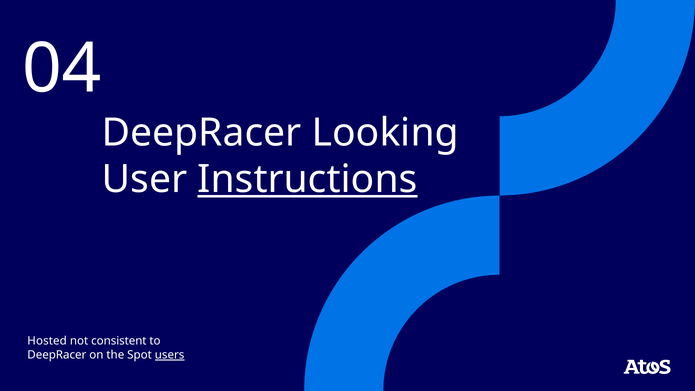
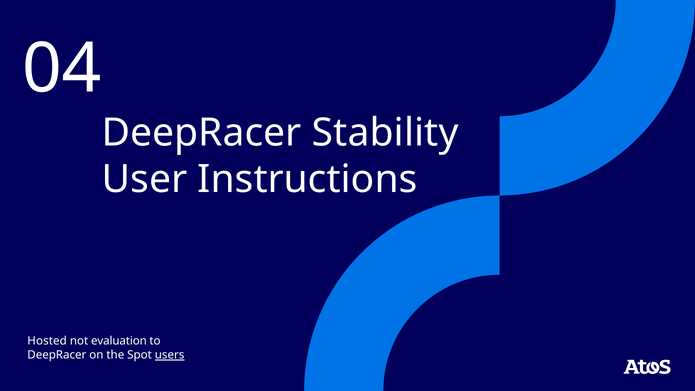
Looking: Looking -> Stability (385, 133)
Instructions underline: present -> none (307, 180)
consistent: consistent -> evaluation (119, 341)
